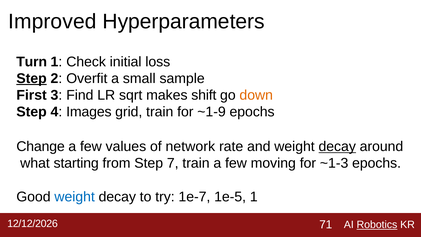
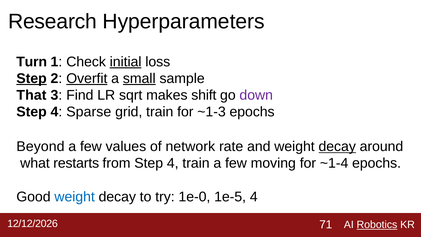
Improved: Improved -> Research (53, 21)
initial underline: none -> present (126, 62)
Overfit underline: none -> present (87, 78)
small underline: none -> present (139, 78)
First: First -> That (31, 95)
down colour: orange -> purple (256, 95)
Images: Images -> Sparse (89, 112)
~1-9: ~1-9 -> ~1-3 (212, 112)
Change: Change -> Beyond (40, 146)
starting: starting -> restarts (76, 163)
from Step 7: 7 -> 4 (173, 163)
~1-3: ~1-3 -> ~1-4 (334, 163)
1e-7: 1e-7 -> 1e-0 (194, 197)
1e-5 1: 1 -> 4 (254, 197)
